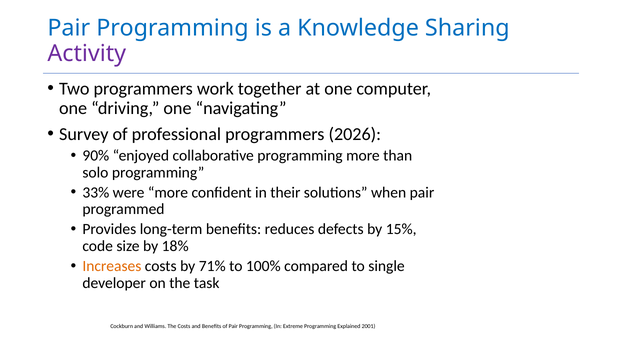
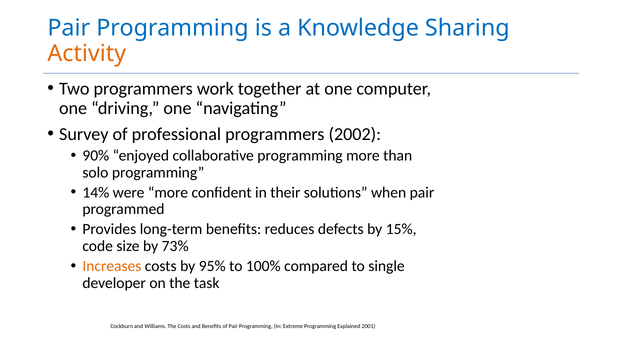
Activity colour: purple -> orange (87, 53)
2026: 2026 -> 2002 (355, 134)
33%: 33% -> 14% (96, 192)
18%: 18% -> 73% (175, 246)
71%: 71% -> 95% (212, 266)
